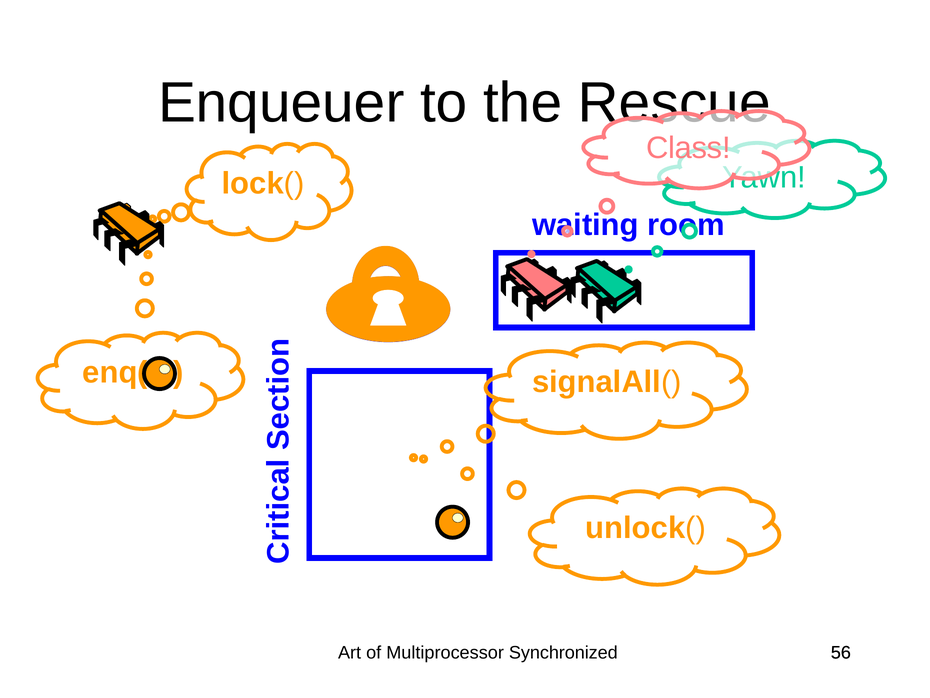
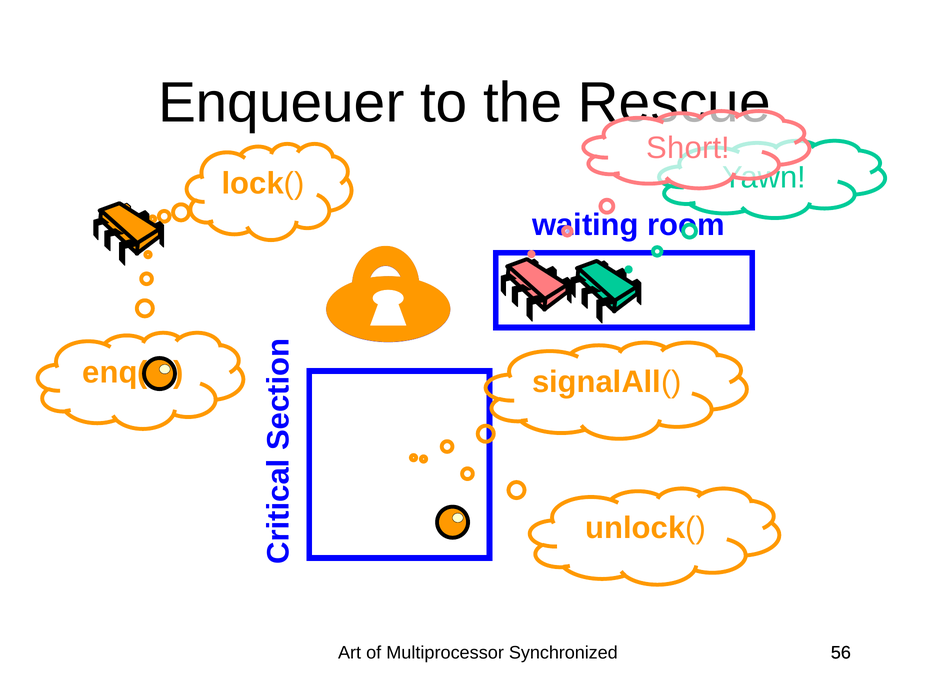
Class: Class -> Short (688, 148)
